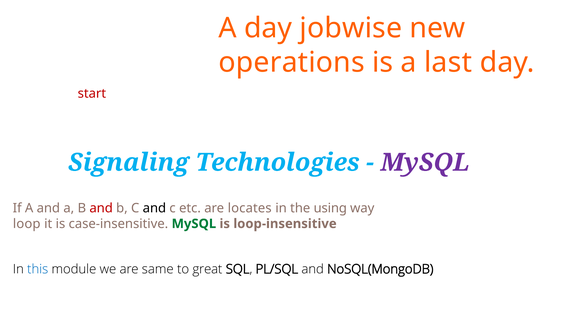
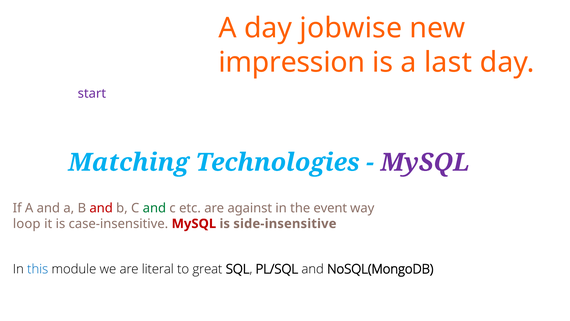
operations: operations -> impression (292, 62)
start colour: red -> purple (92, 93)
Signaling: Signaling -> Matching (129, 162)
and colour: black -> green (154, 208)
locates: locates -> against (250, 208)
using: using -> event (330, 208)
MySQL colour: green -> red (194, 223)
loop-insensitive: loop-insensitive -> side-insensitive (285, 223)
same: same -> literal (158, 269)
